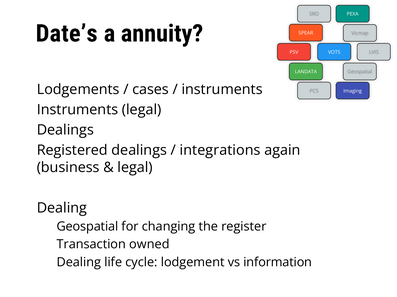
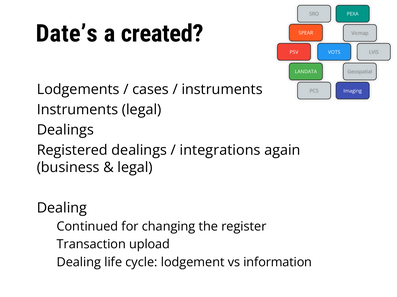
annuity: annuity -> created (162, 34)
Geospatial: Geospatial -> Continued (87, 227)
owned: owned -> upload (150, 245)
